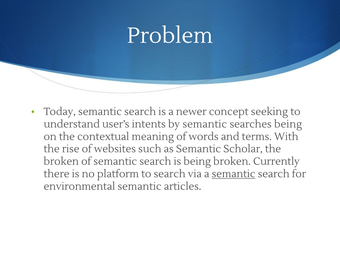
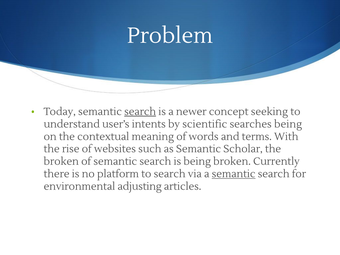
search underline: none -> present (140, 112)
by semantic: semantic -> scientific (205, 124)
environmental semantic: semantic -> adjusting (140, 186)
